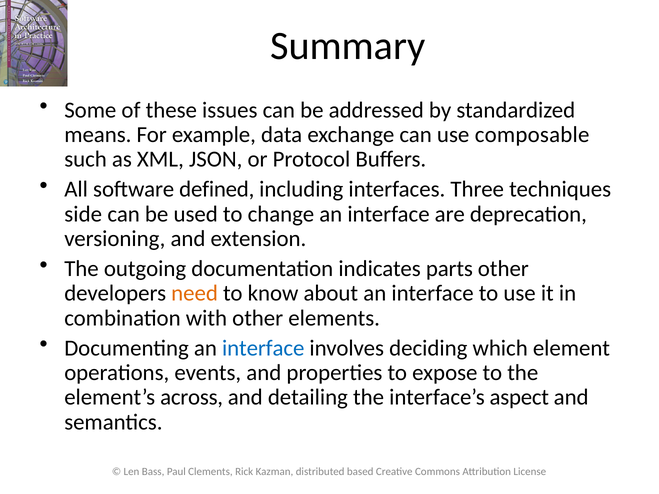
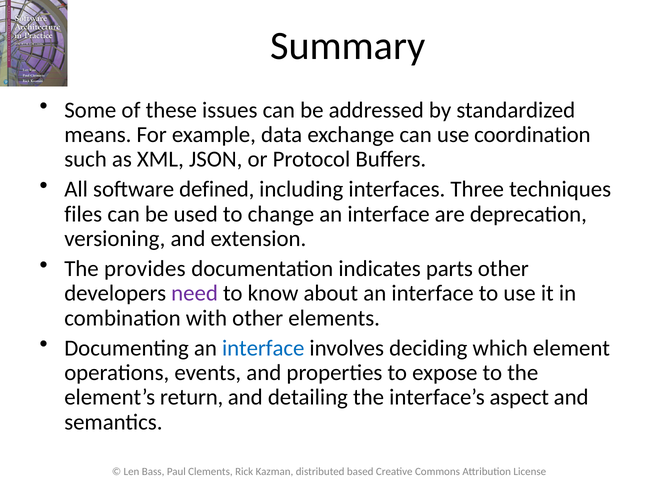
composable: composable -> coordination (532, 135)
side: side -> files (83, 214)
outgoing: outgoing -> provides (145, 269)
need colour: orange -> purple (195, 293)
across: across -> return (192, 398)
